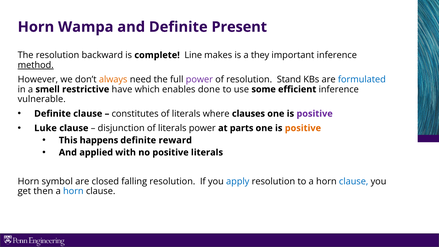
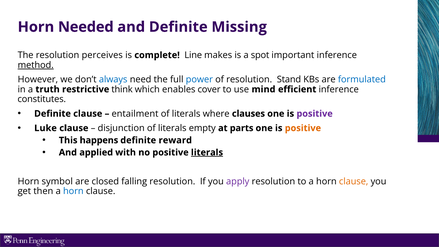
Wampa: Wampa -> Needed (86, 27)
Present: Present -> Missing (239, 27)
backward: backward -> perceives (102, 55)
they: they -> spot (260, 55)
always colour: orange -> blue (113, 79)
power colour: purple -> blue (199, 79)
smell: smell -> truth (48, 89)
have: have -> think (122, 89)
done: done -> cover (209, 89)
some: some -> mind (264, 89)
vulnerable: vulnerable -> constitutes (42, 99)
constitutes: constitutes -> entailment (135, 114)
literals power: power -> empty (202, 128)
literals underline: none -> present (207, 152)
apply colour: blue -> purple (238, 181)
clause colour: blue -> orange (354, 181)
